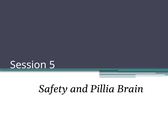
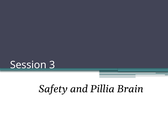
5: 5 -> 3 (52, 65)
